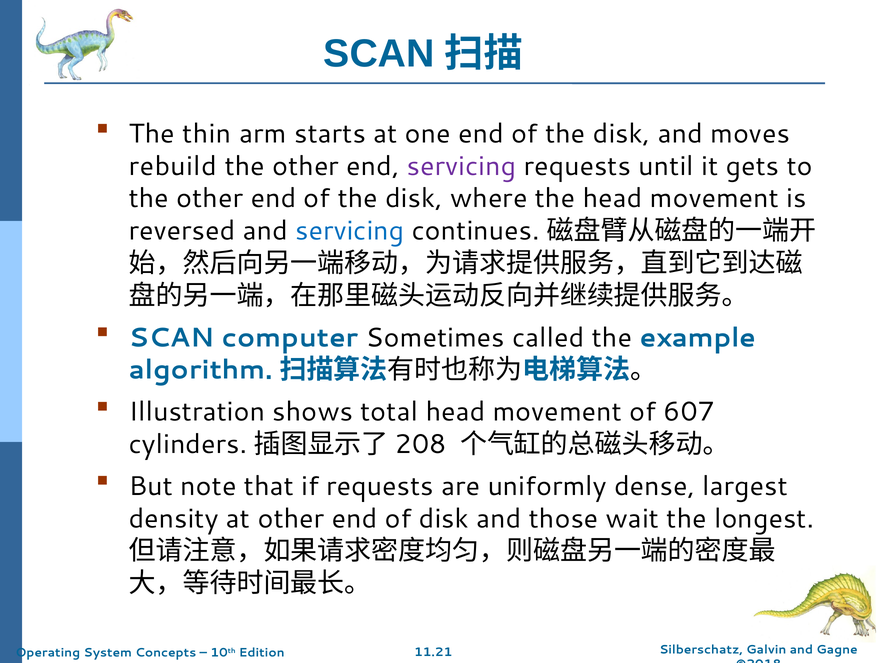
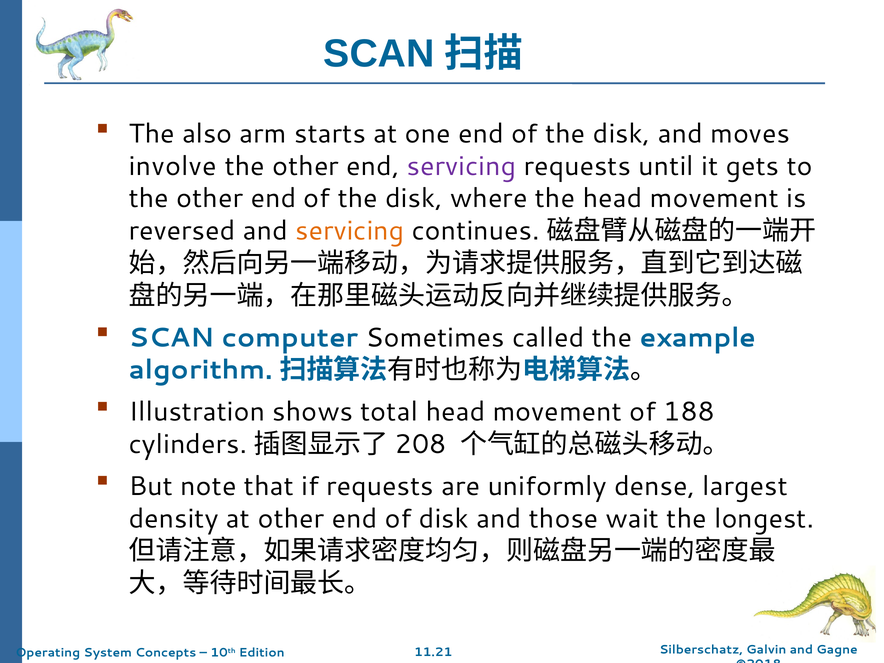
thin: thin -> also (207, 134)
rebuild: rebuild -> involve (173, 166)
servicing colour: blue -> orange (350, 231)
607: 607 -> 188 (689, 412)
